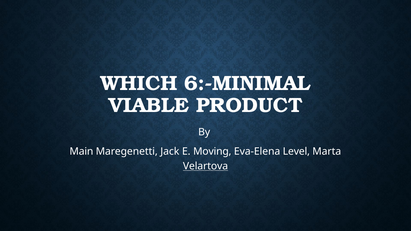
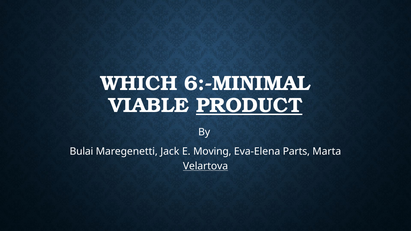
PRODUCT underline: none -> present (249, 106)
Main: Main -> Bulai (81, 151)
Level: Level -> Parts (296, 151)
